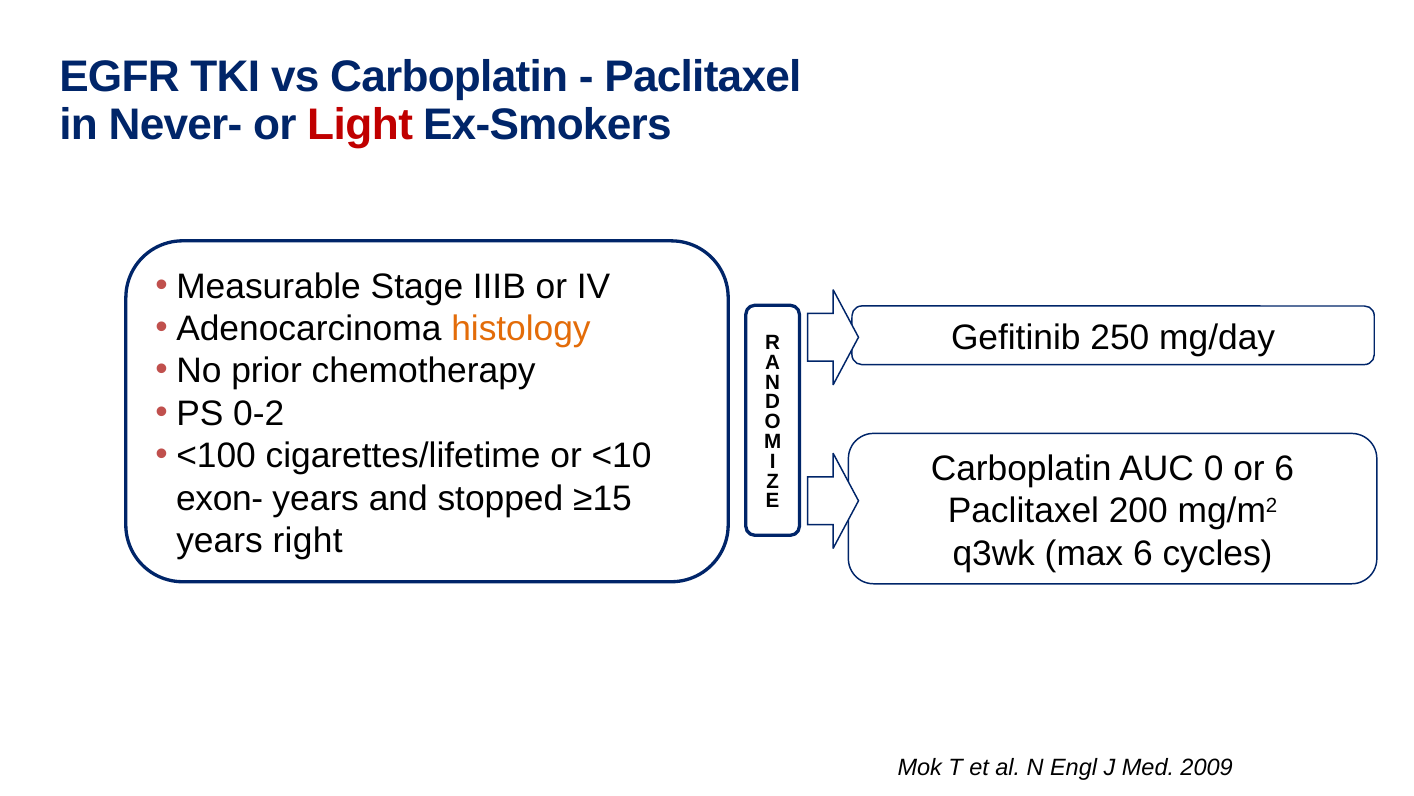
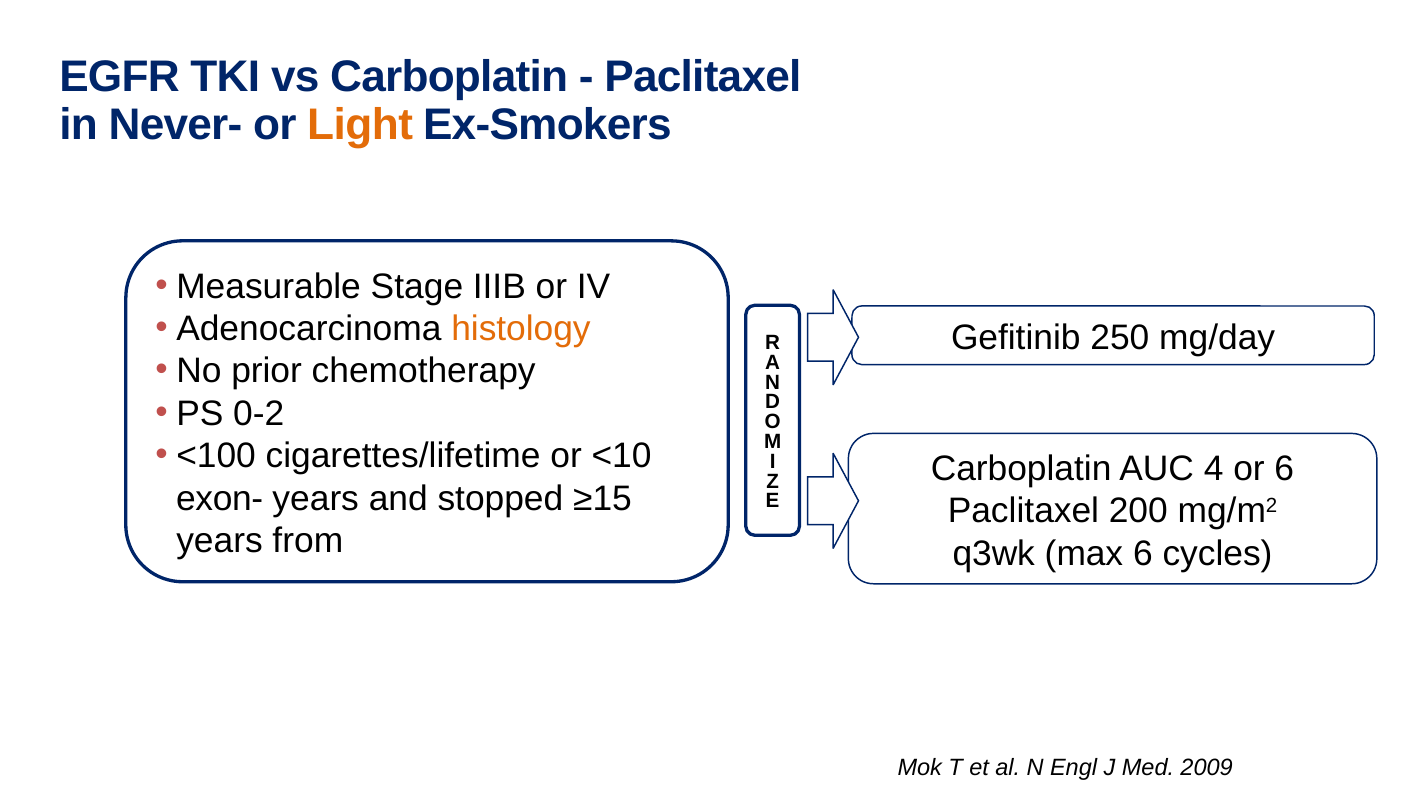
Light colour: red -> orange (360, 124)
0: 0 -> 4 (1214, 468)
right: right -> from (308, 541)
